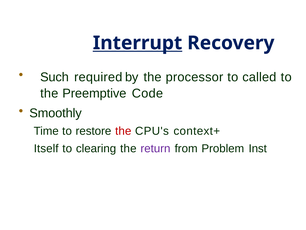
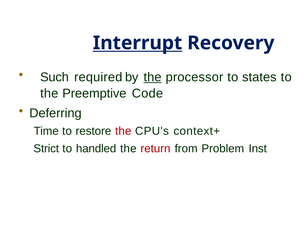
the underline: none -> present (153, 77)
called: called -> states (259, 77)
Smoothly: Smoothly -> Deferring (55, 113)
Itself: Itself -> Strict (46, 148)
clearing: clearing -> handled (96, 148)
return colour: purple -> red (155, 148)
